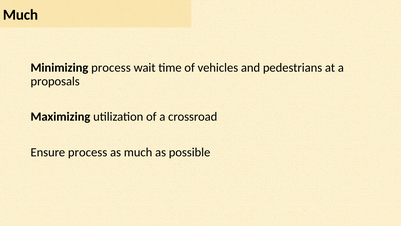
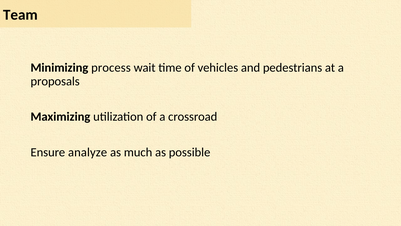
Much: Much -> Team (20, 15)
Ensure process: process -> analyze (88, 152)
